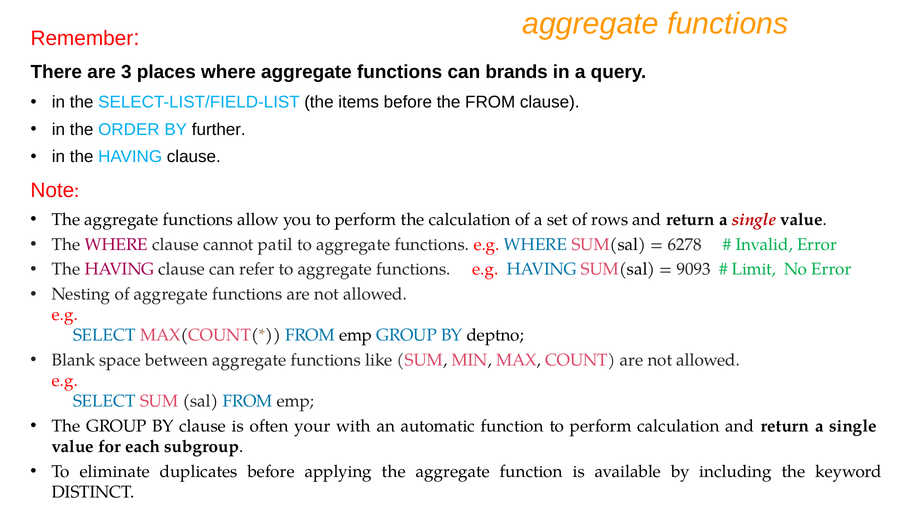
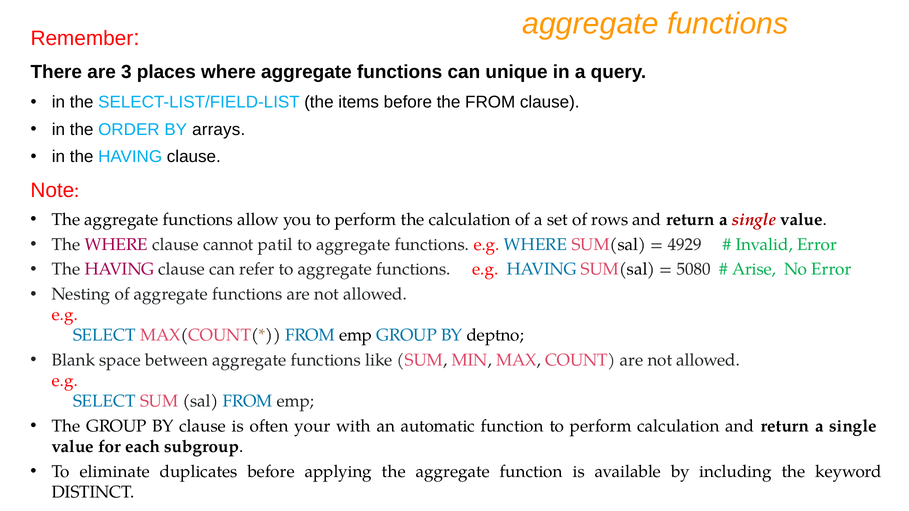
brands: brands -> unique (516, 72)
further: further -> arrays (219, 130)
6278: 6278 -> 4929 (685, 245)
9093: 9093 -> 5080 (694, 270)
Limit: Limit -> Arise (754, 270)
